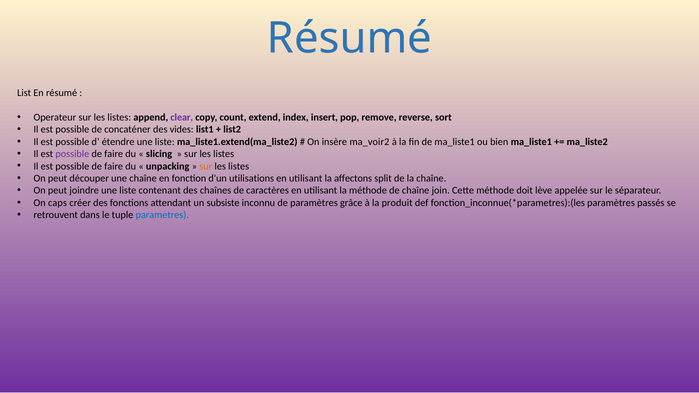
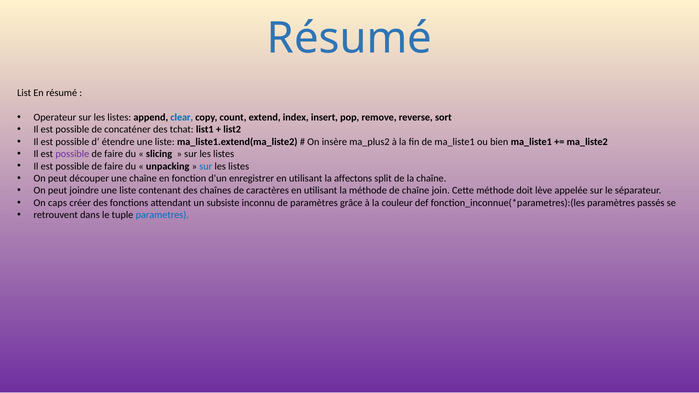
clear colour: purple -> blue (182, 117)
vides: vides -> tchat (182, 130)
ma_voir2: ma_voir2 -> ma_plus2 (369, 142)
sur colour: orange -> blue (206, 166)
utilisations: utilisations -> enregistrer (252, 178)
produit: produit -> couleur (397, 203)
